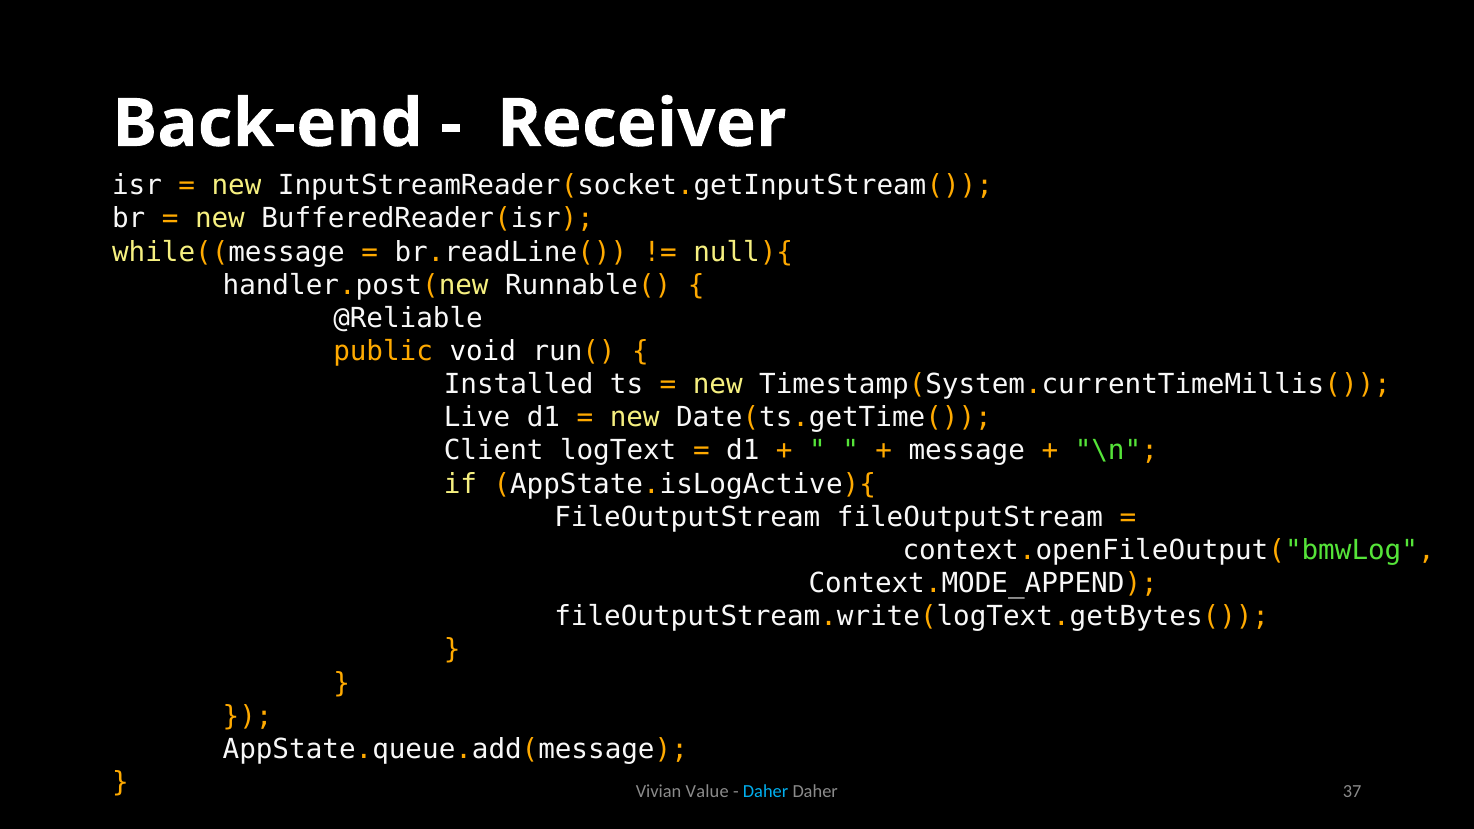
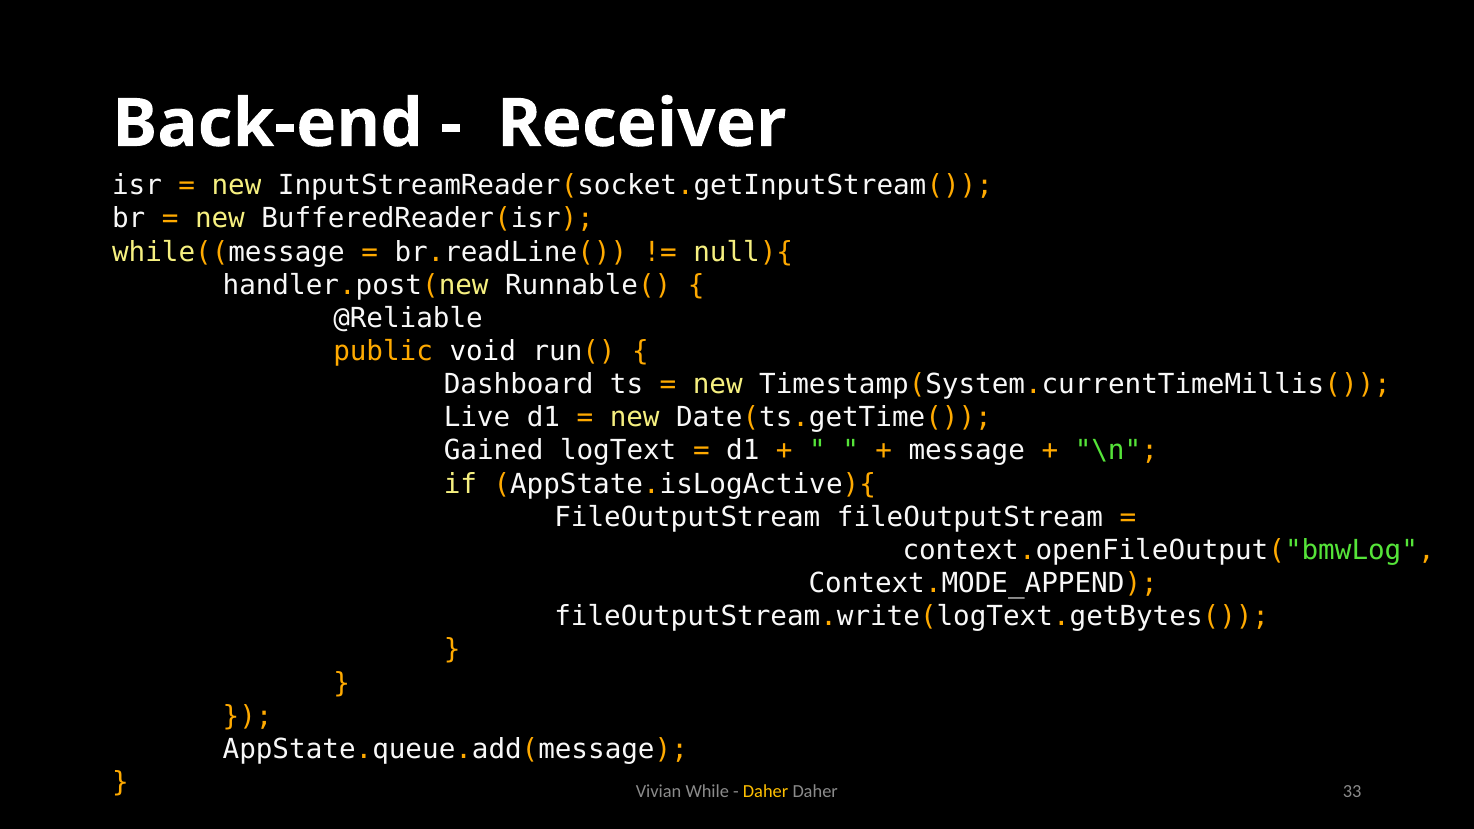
Installed: Installed -> Dashboard (519, 385)
Client: Client -> Gained (494, 451)
Value: Value -> While (707, 792)
Daher colour: light blue -> yellow (766, 792)
37: 37 -> 33 (1352, 792)
